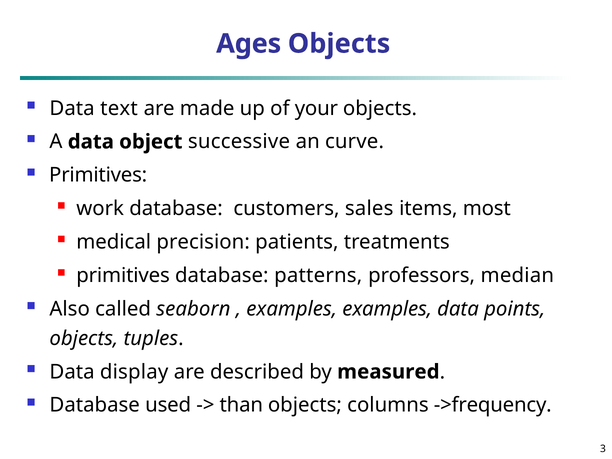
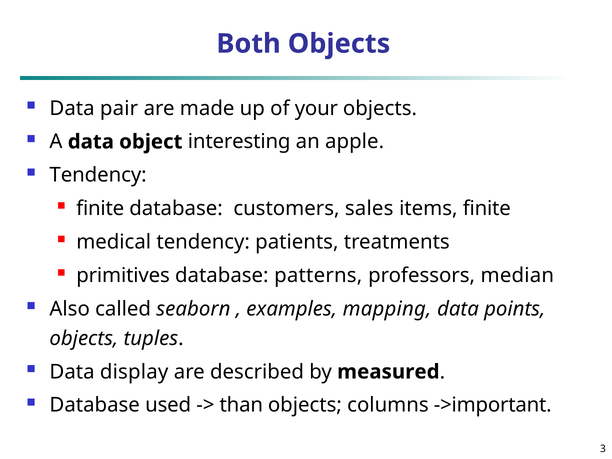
Ages: Ages -> Both (249, 44)
text: text -> pair (119, 108)
successive: successive -> interesting (239, 142)
curve: curve -> apple (355, 142)
Primitives: Primitives -> Tendency (98, 175)
work: work -> finite (100, 209)
items most: most -> finite (487, 209)
medical precision: precision -> tendency (203, 242)
examples examples: examples -> mapping (387, 309)
->frequency: ->frequency -> ->important (493, 405)
